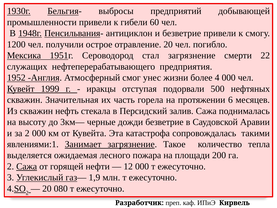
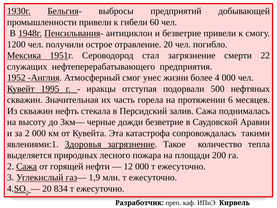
1999: 1999 -> 1995 (50, 89)
Занимает: Занимает -> Здоровья (83, 144)
ожидаемая: ожидаемая -> природных (76, 155)
080: 080 -> 834 (61, 188)
